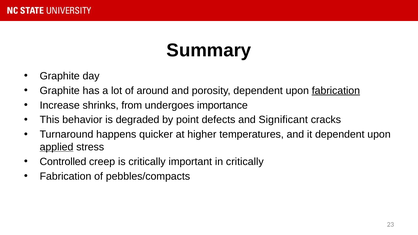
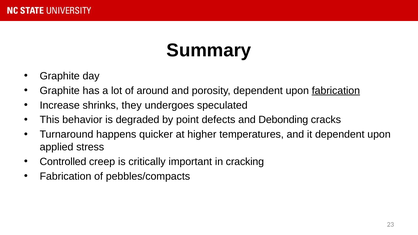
from: from -> they (132, 105)
importance: importance -> speculated (222, 105)
Significant: Significant -> Debonding (283, 120)
applied underline: present -> none (57, 147)
in critically: critically -> cracking (245, 162)
